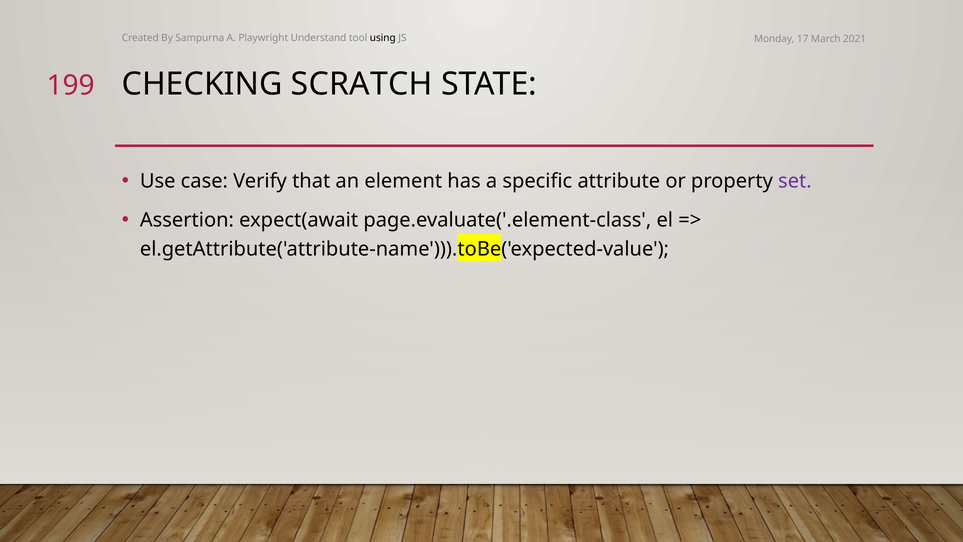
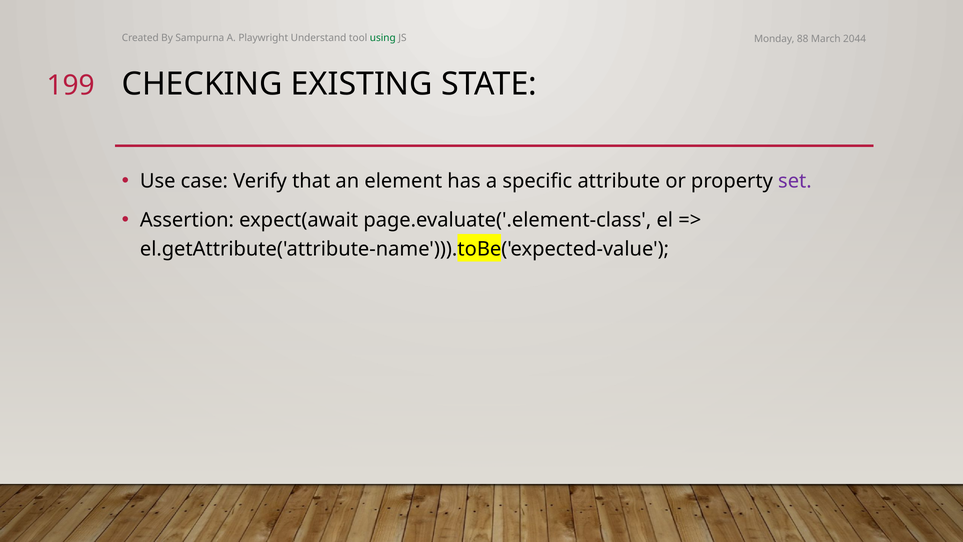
using colour: black -> green (383, 38)
17: 17 -> 88 (803, 39)
2021: 2021 -> 2044 (855, 39)
SCRATCH: SCRATCH -> EXISTING (362, 84)
